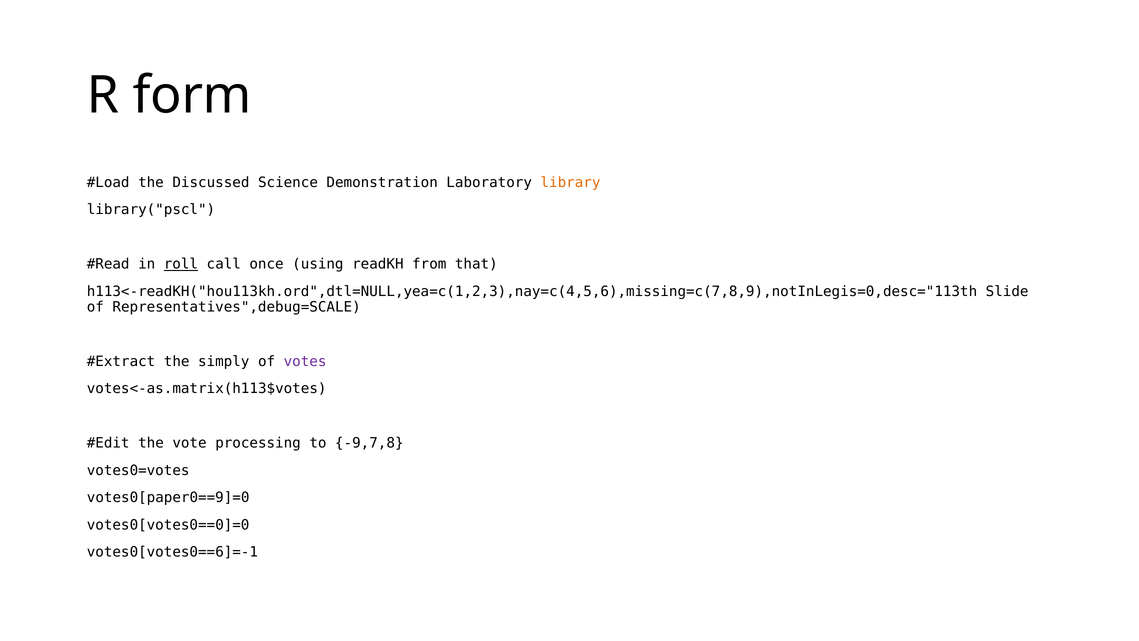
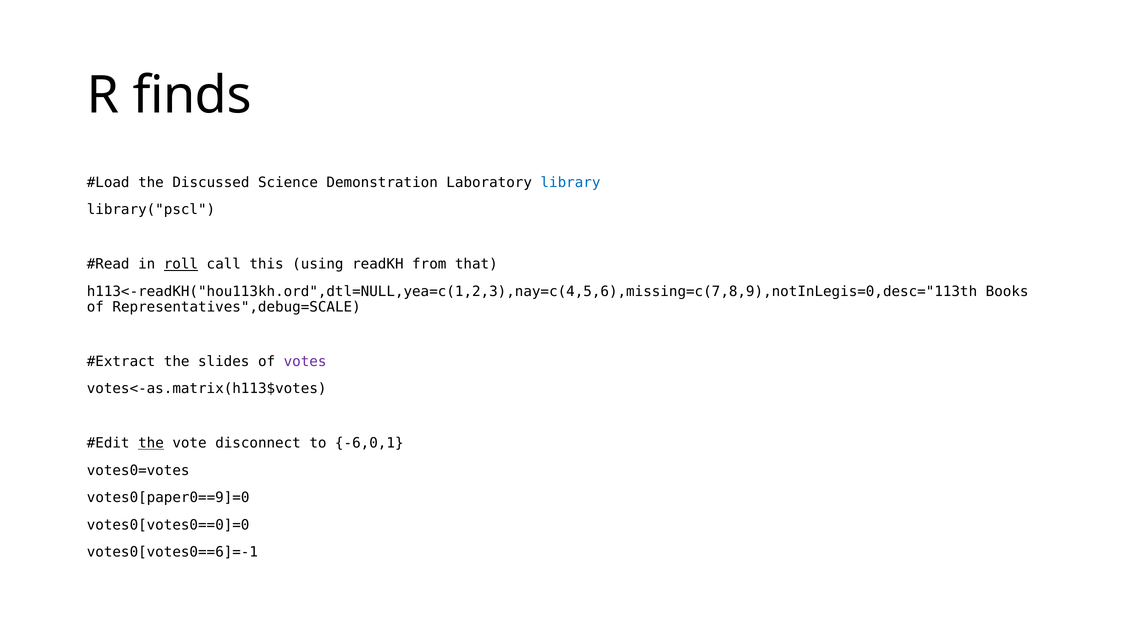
form: form -> finds (192, 96)
library colour: orange -> blue (570, 182)
once: once -> this (267, 264)
Slide: Slide -> Books (1007, 291)
simply: simply -> slides (224, 361)
the underline: none -> present (151, 443)
processing: processing -> disconnect (258, 443)
-9,7,8: -9,7,8 -> -6,0,1 (369, 443)
